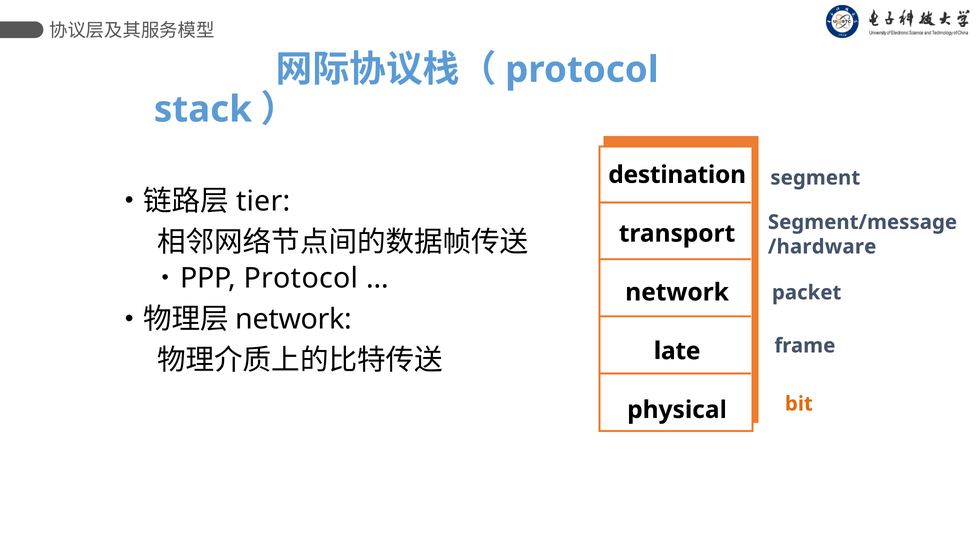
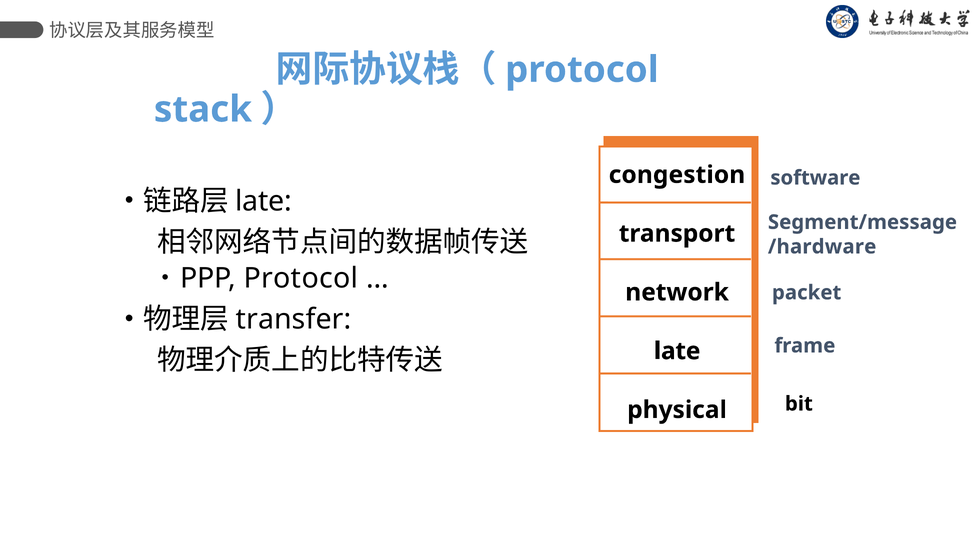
destination: destination -> congestion (677, 175)
segment: segment -> software (815, 178)
tier: tier -> late (264, 201)
network: network -> transfer (294, 319)
bit colour: orange -> black (799, 404)
